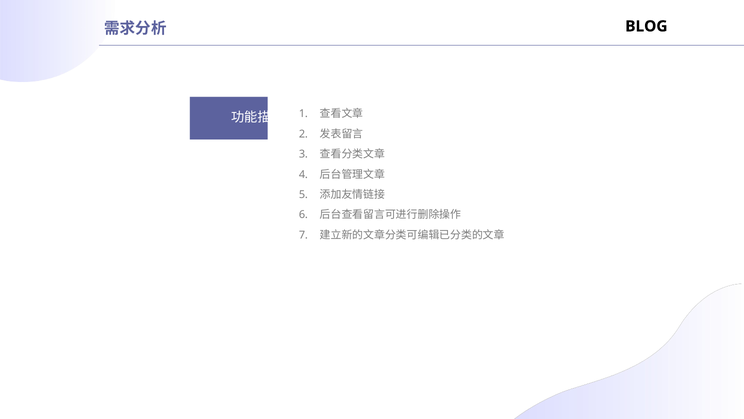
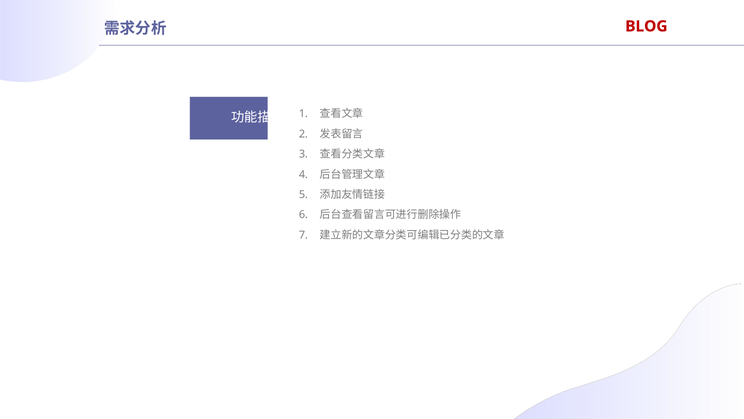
BLOG colour: black -> red (646, 26)
